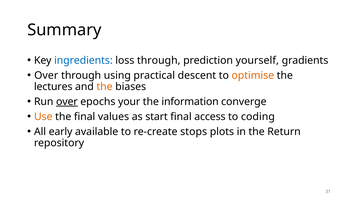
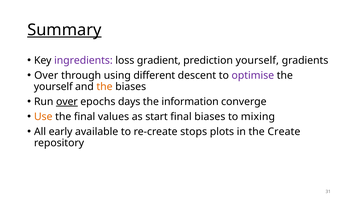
Summary underline: none -> present (64, 30)
ingredients colour: blue -> purple (83, 61)
loss through: through -> gradient (159, 61)
practical: practical -> different (154, 76)
optimise colour: orange -> purple (253, 76)
lectures: lectures -> yourself (53, 87)
your: your -> days (129, 102)
final access: access -> biases (210, 117)
coding: coding -> mixing (258, 117)
Return: Return -> Create (284, 132)
